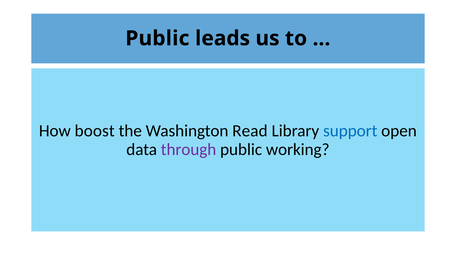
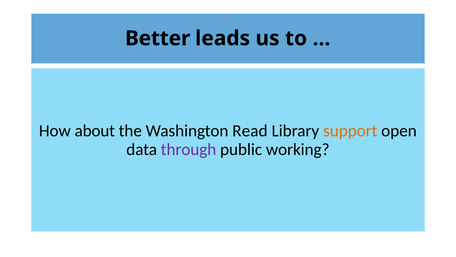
Public: Public -> Better (158, 38)
boost: boost -> about (95, 131)
support colour: blue -> orange (350, 131)
